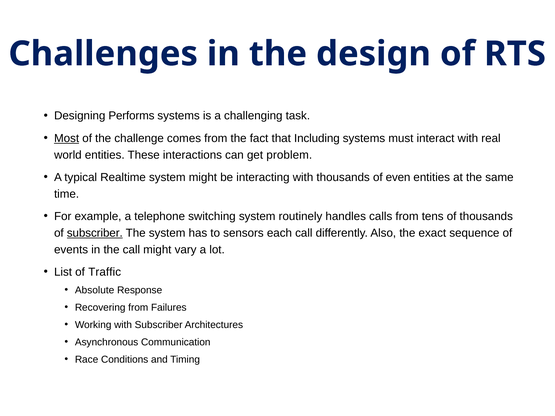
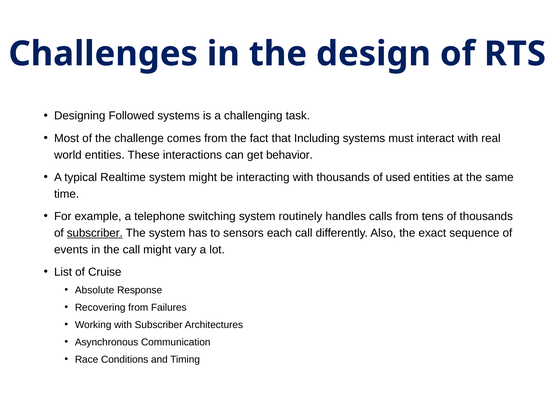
Performs: Performs -> Followed (131, 116)
Most underline: present -> none (67, 138)
problem: problem -> behavior (289, 155)
even: even -> used (398, 177)
Traffic: Traffic -> Cruise (105, 272)
